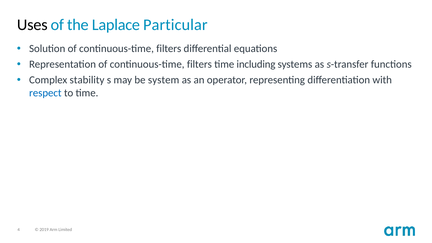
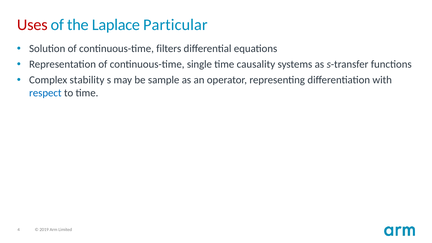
Uses colour: black -> red (32, 25)
Representation of continuous-time filters: filters -> single (199, 64)
including: including -> causality (256, 64)
system: system -> sample (164, 80)
